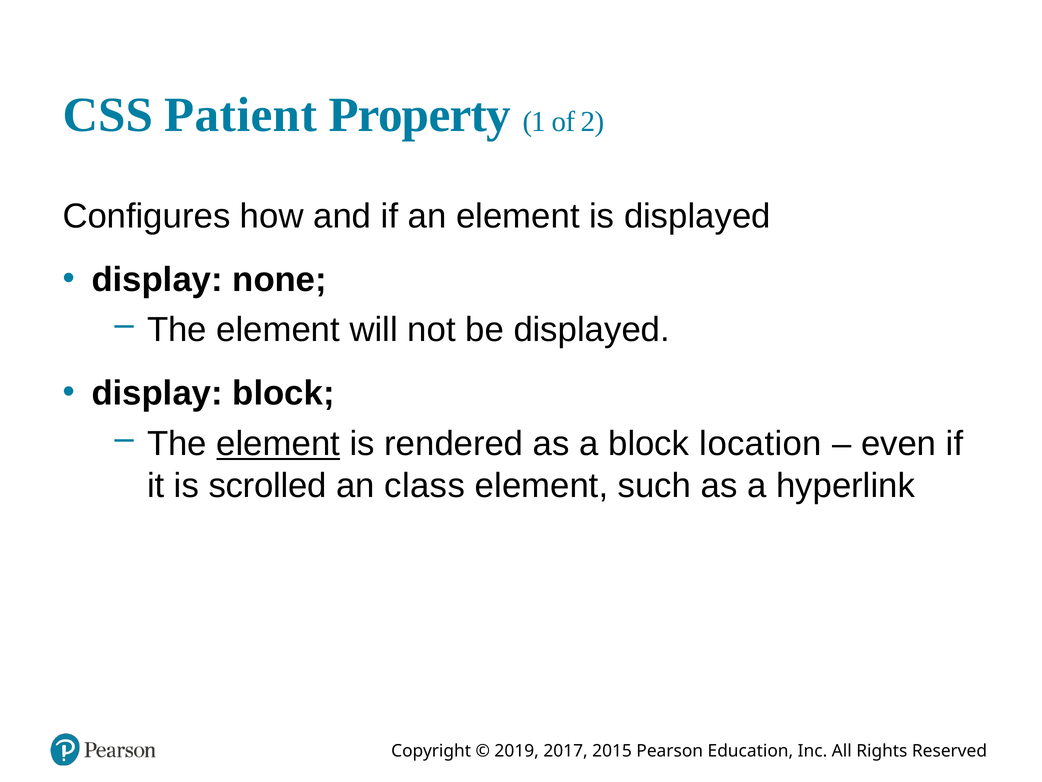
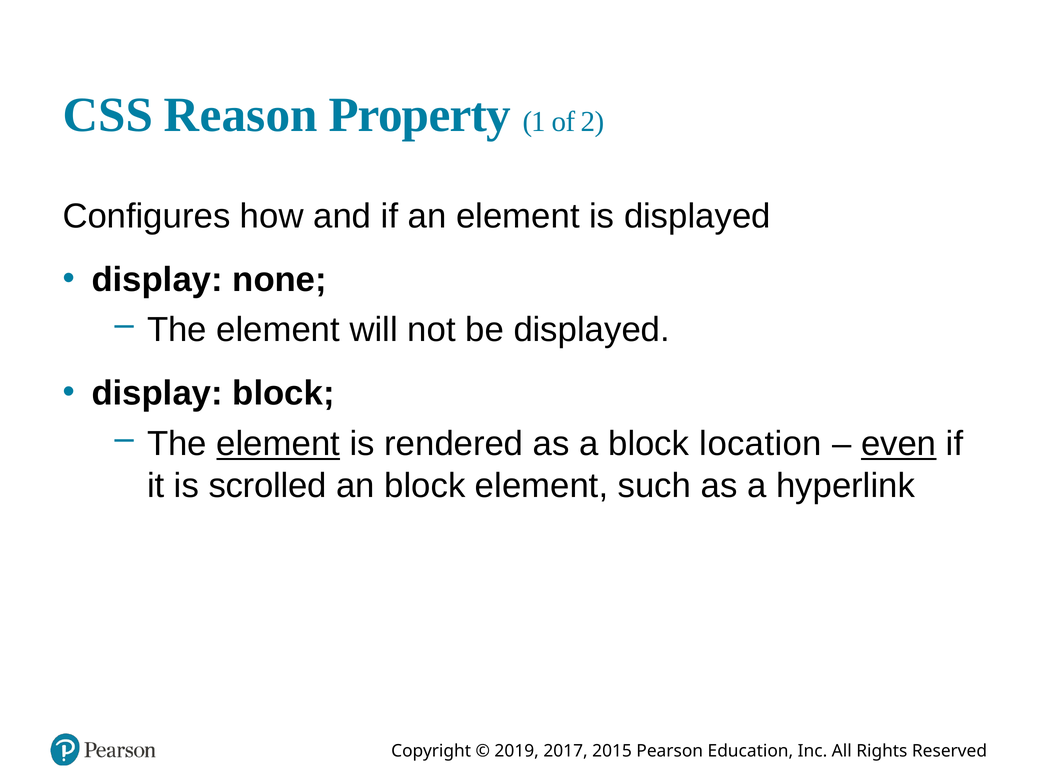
Patient: Patient -> Reason (241, 115)
even underline: none -> present (899, 444)
an class: class -> block (425, 485)
